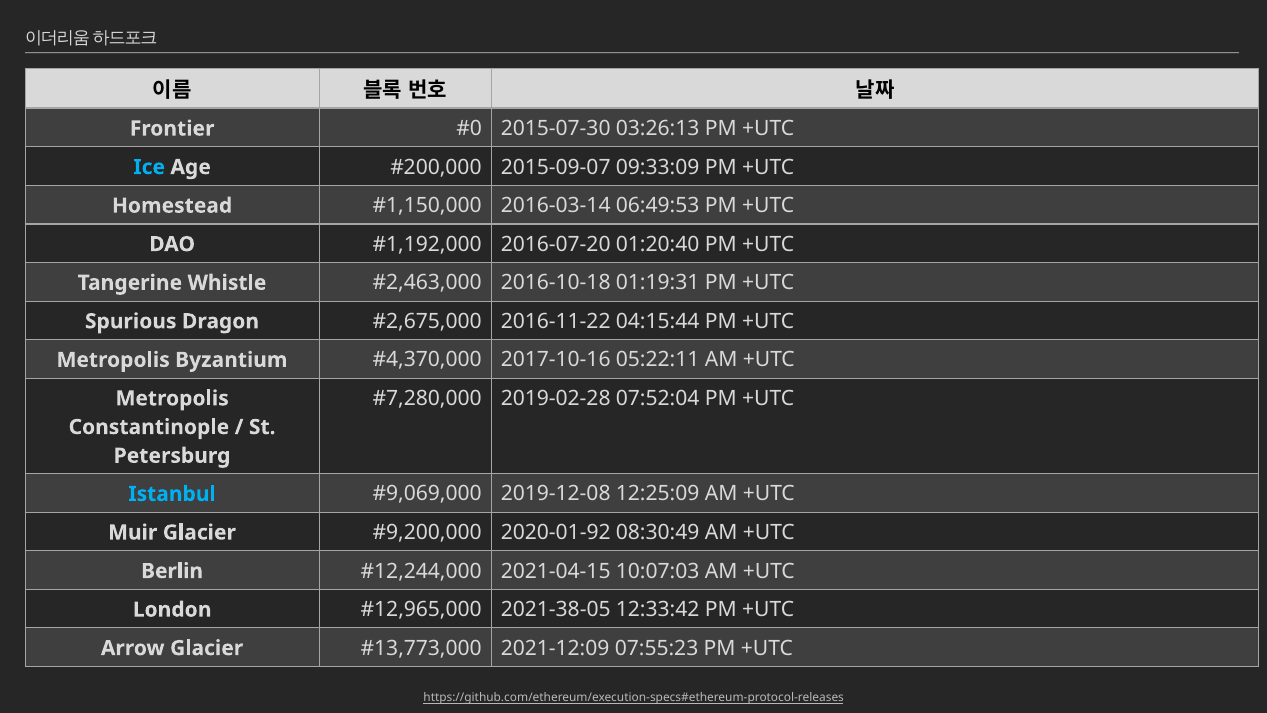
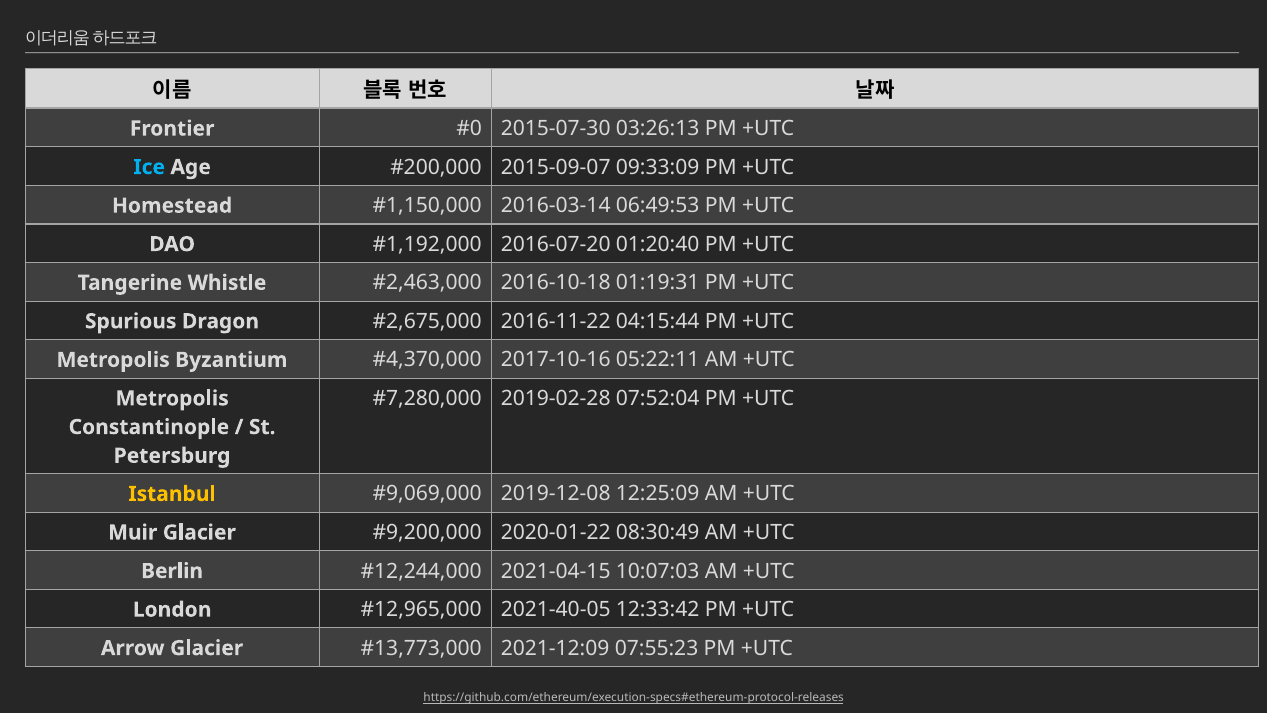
Istanbul colour: light blue -> yellow (172, 494)
2020-01-92: 2020-01-92 -> 2020-01-22 (556, 532)
2021-38-05: 2021-38-05 -> 2021-40-05 (556, 609)
